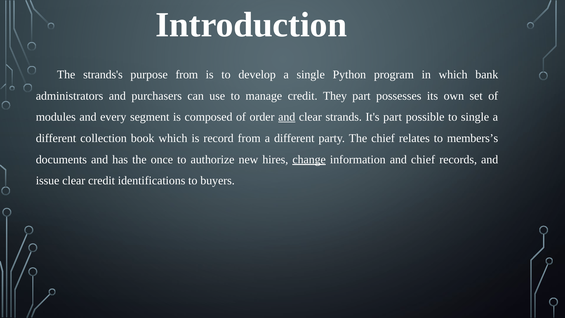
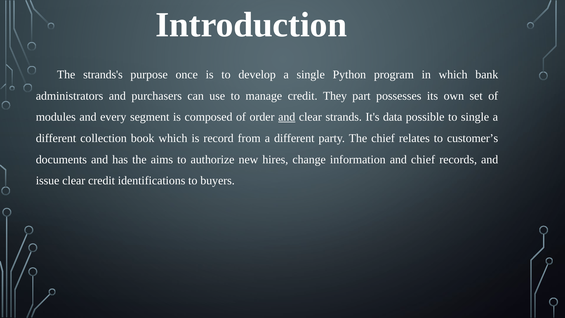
purpose from: from -> once (187, 75)
It's part: part -> data (393, 117)
members’s: members’s -> customer’s (473, 138)
once: once -> aims (162, 159)
change underline: present -> none (309, 159)
